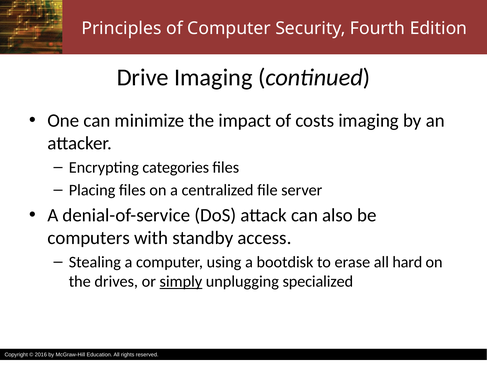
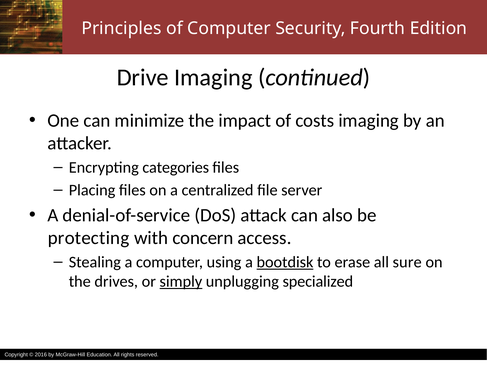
computers: computers -> protecting (89, 238)
standby: standby -> concern (203, 238)
bootdisk underline: none -> present (285, 262)
hard: hard -> sure (407, 262)
